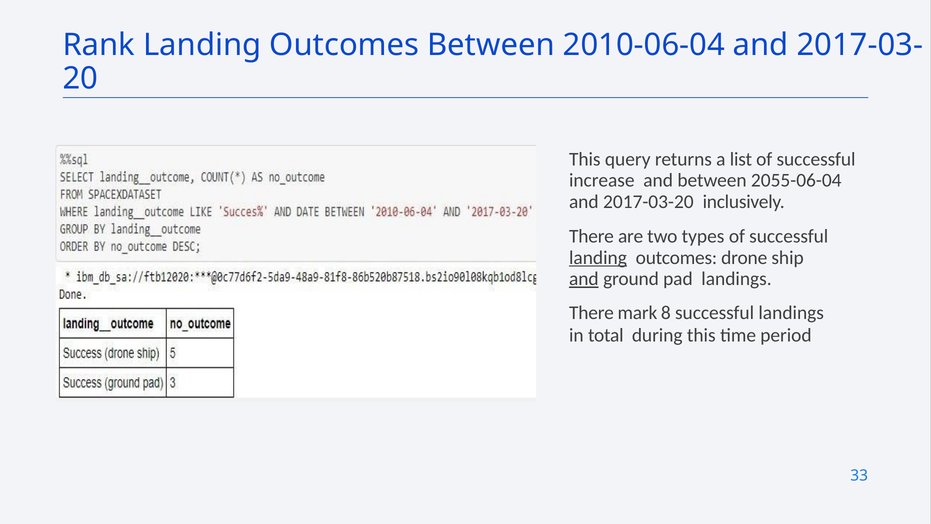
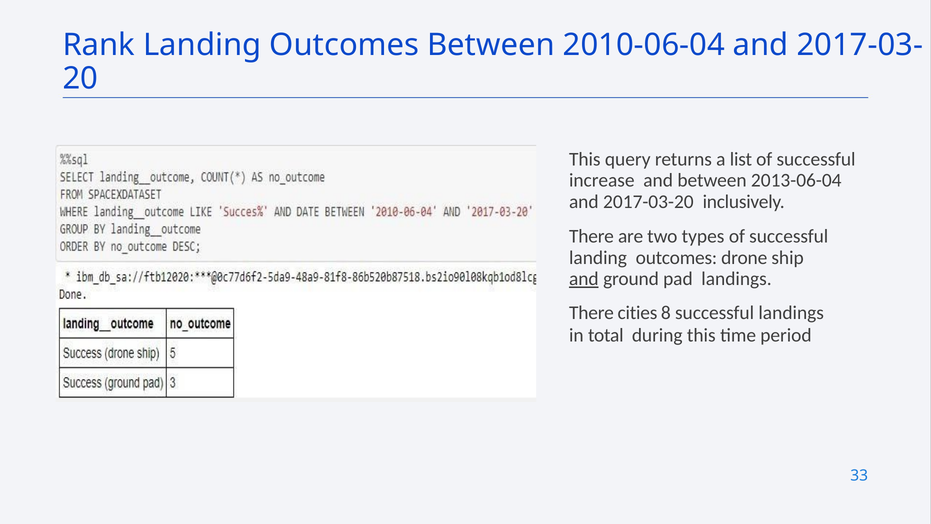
2055-06-04: 2055-06-04 -> 2013-06-04 (796, 180)
landing underline: present -> none (598, 258)
mark: mark -> cities (637, 313)
